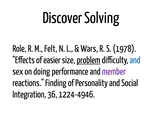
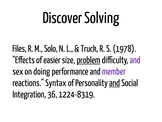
Role: Role -> Files (19, 48)
Felt: Felt -> Solo (51, 48)
Wars: Wars -> Truck (89, 48)
and colour: blue -> purple (135, 60)
Finding: Finding -> Syntax (56, 83)
and underline: none -> present (115, 83)
1224-4946: 1224-4946 -> 1224-8319 (77, 94)
